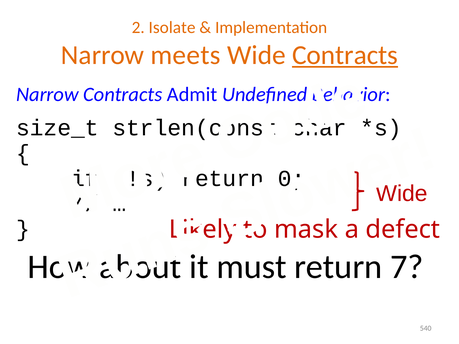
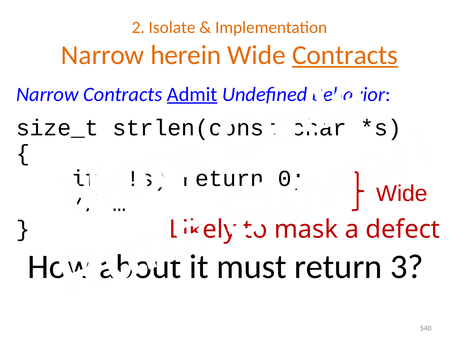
meets: meets -> herein (186, 55)
Admit underline: none -> present (192, 94)
7: 7 -> 3 (407, 267)
